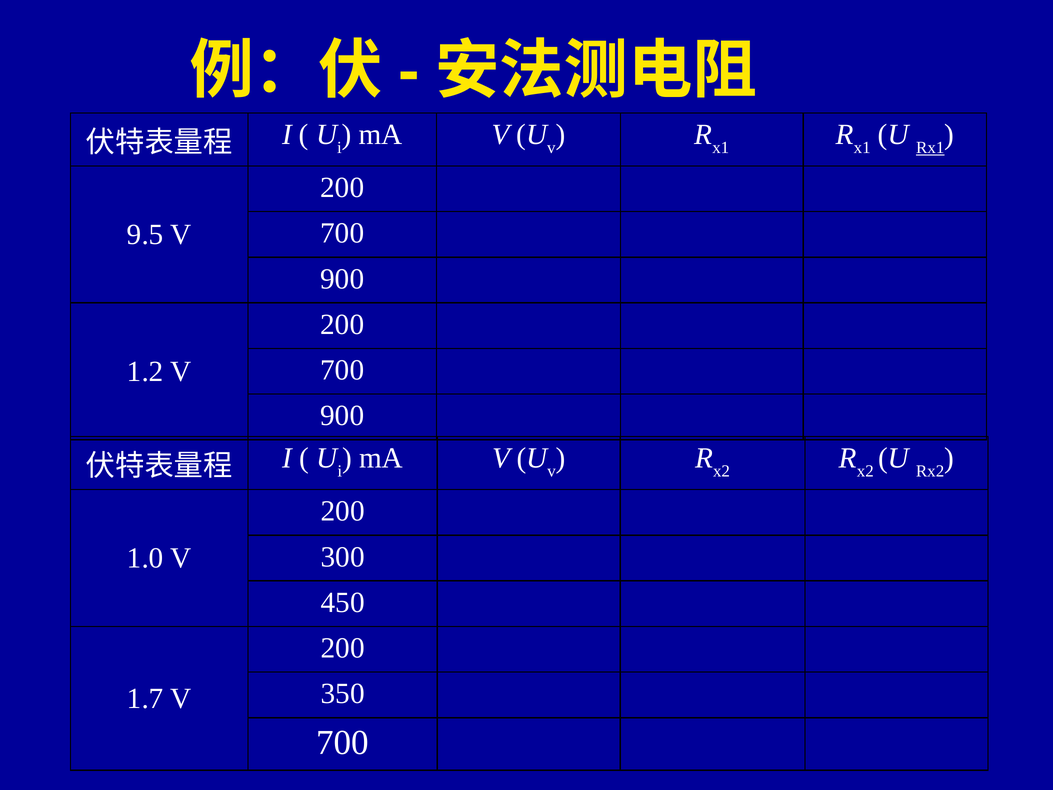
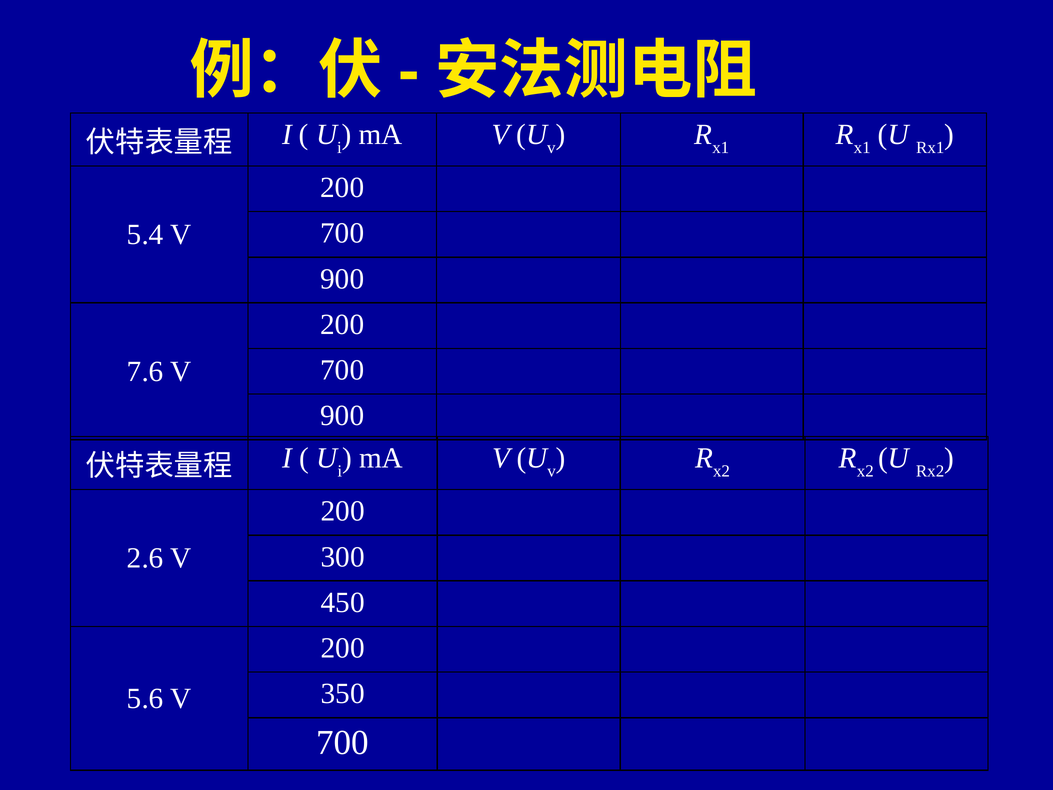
Rx1 underline: present -> none (930, 148)
9.5: 9.5 -> 5.4 (145, 235)
1.2: 1.2 -> 7.6 (145, 371)
1.0: 1.0 -> 2.6 (145, 558)
1.7: 1.7 -> 5.6 (145, 698)
